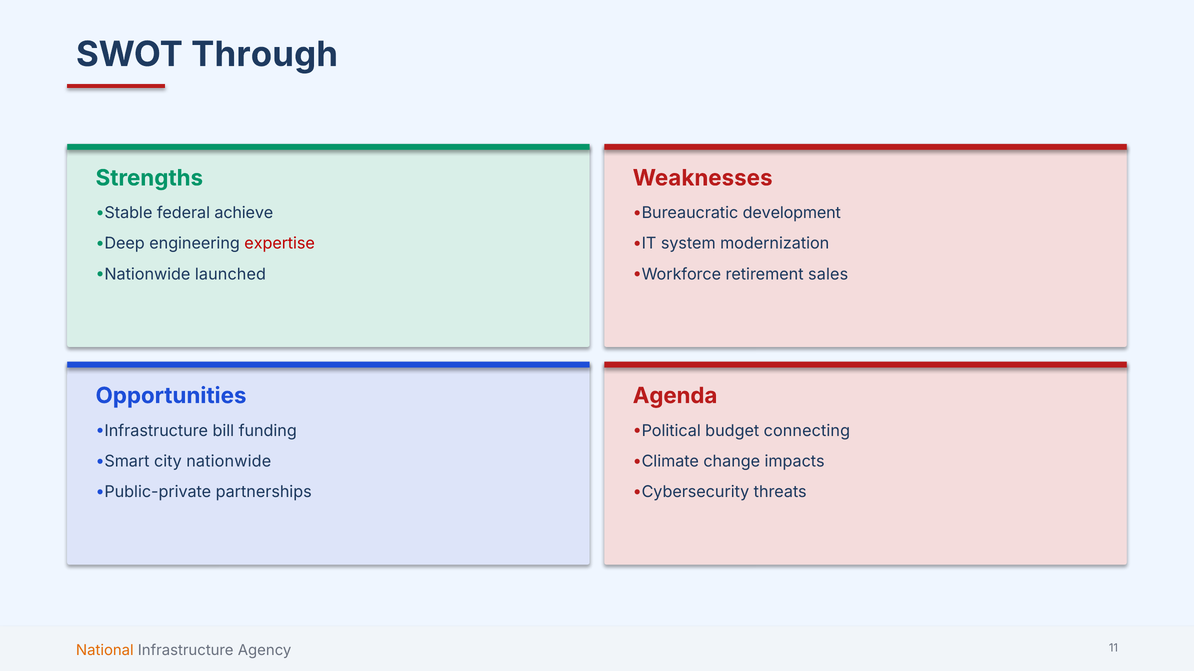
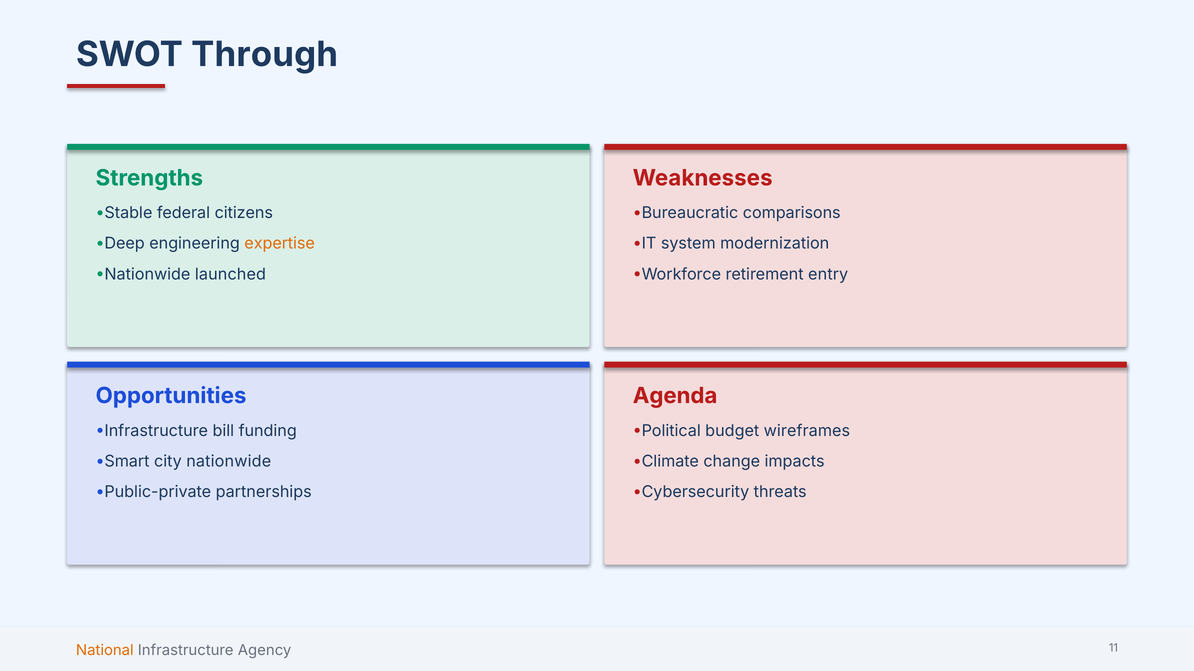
achieve: achieve -> citizens (244, 213)
development: development -> comparisons (792, 213)
expertise colour: red -> orange (280, 244)
sales: sales -> entry (828, 275)
connecting: connecting -> wireframes (807, 431)
